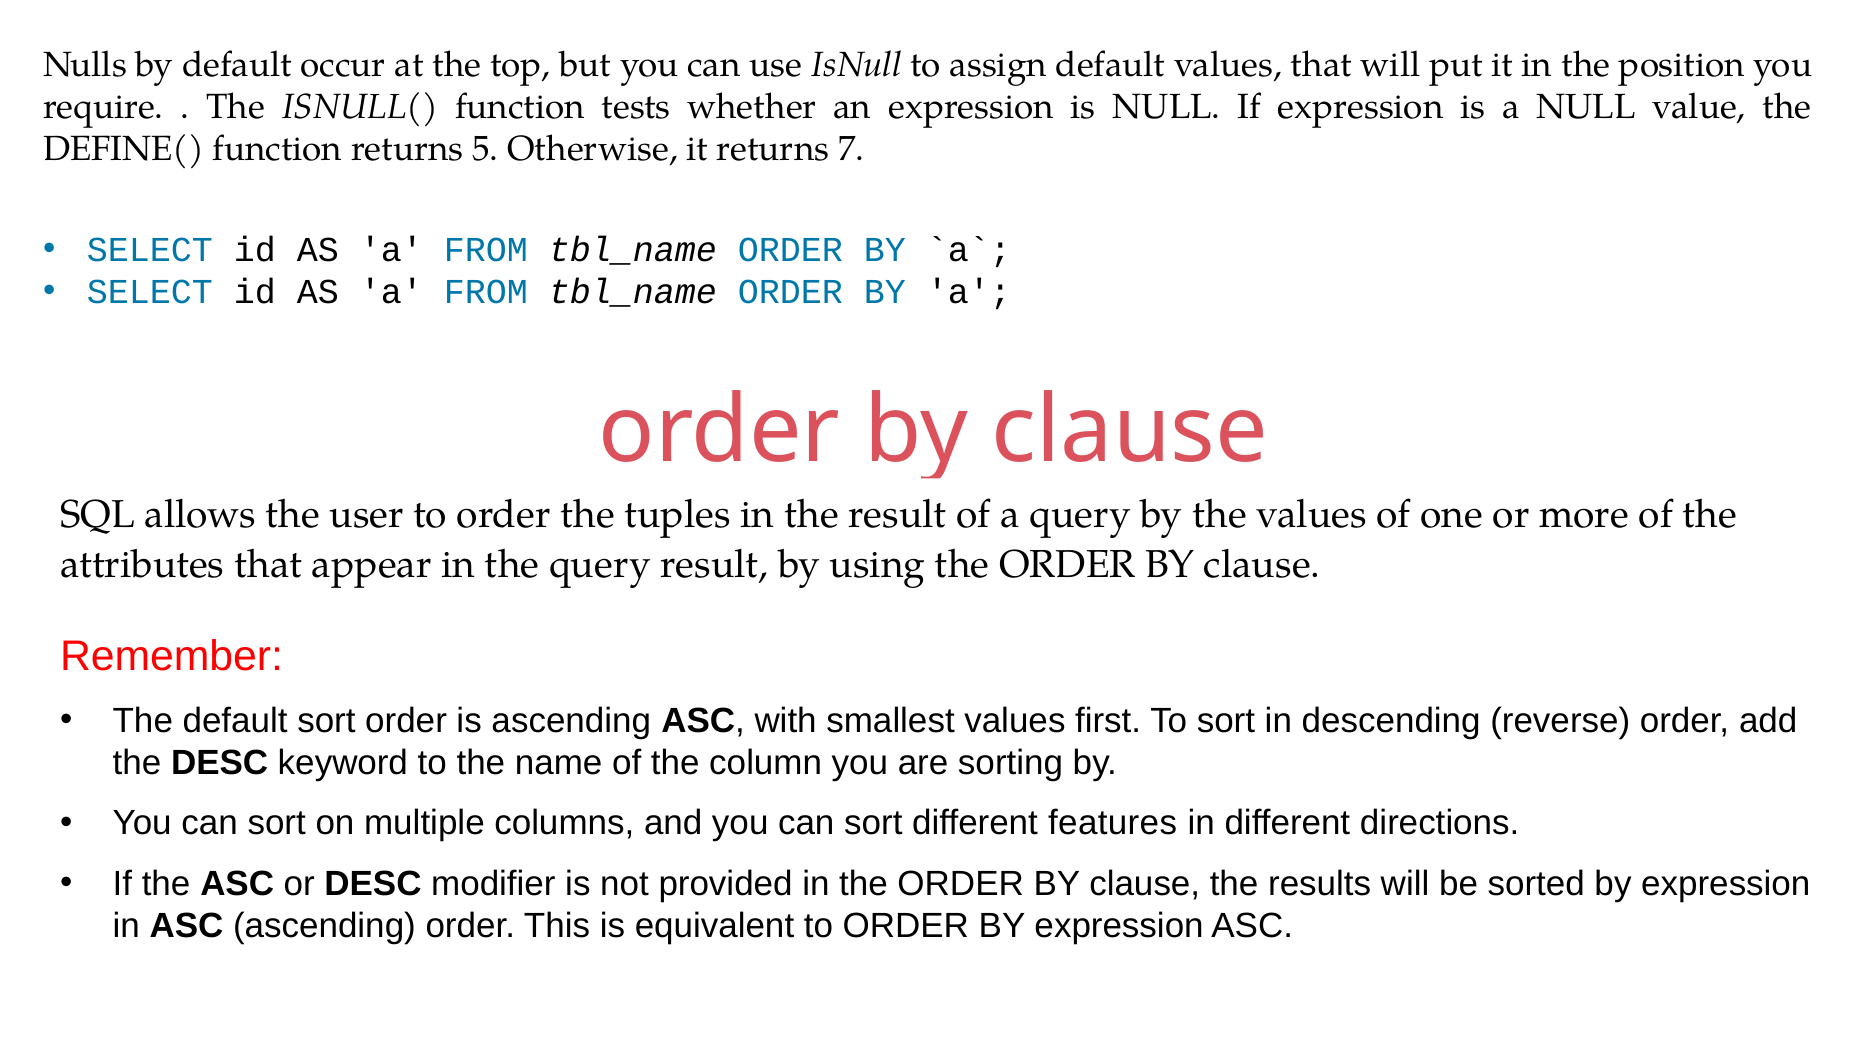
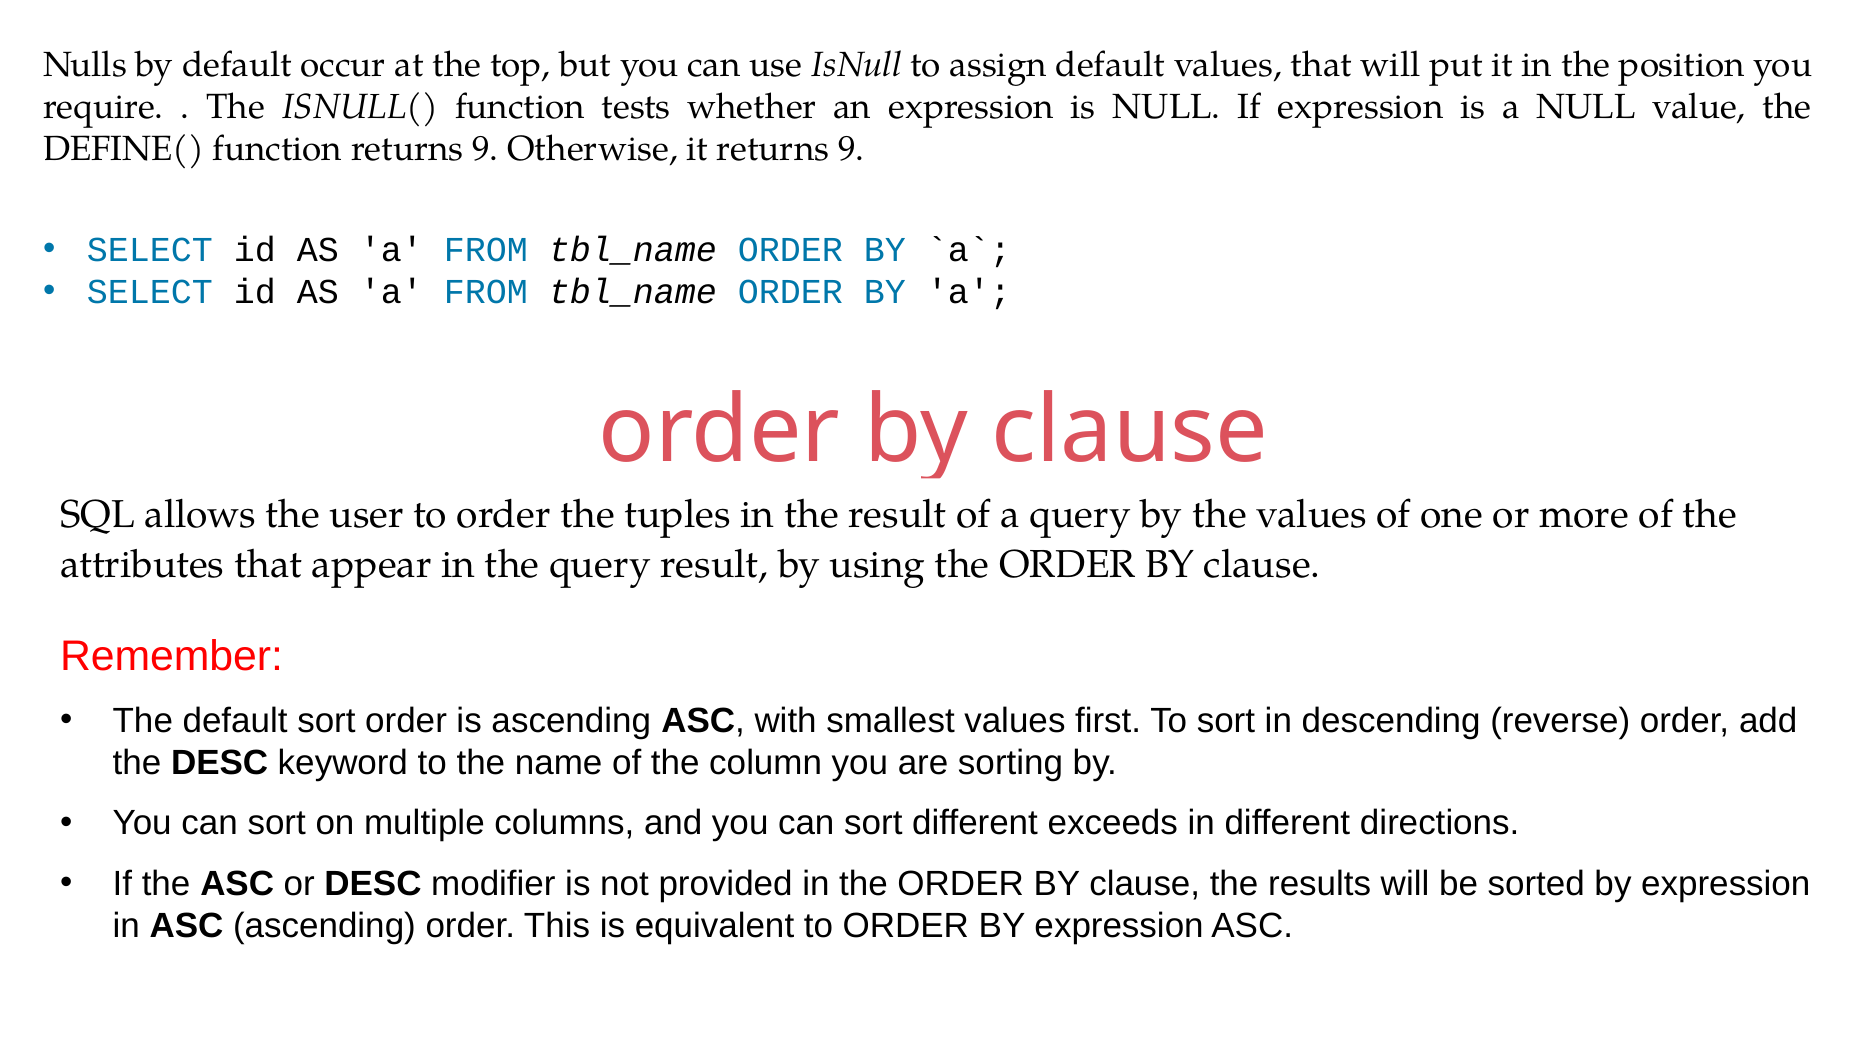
function returns 5: 5 -> 9 (486, 149)
it returns 7: 7 -> 9 (851, 149)
features: features -> exceeds (1113, 823)
